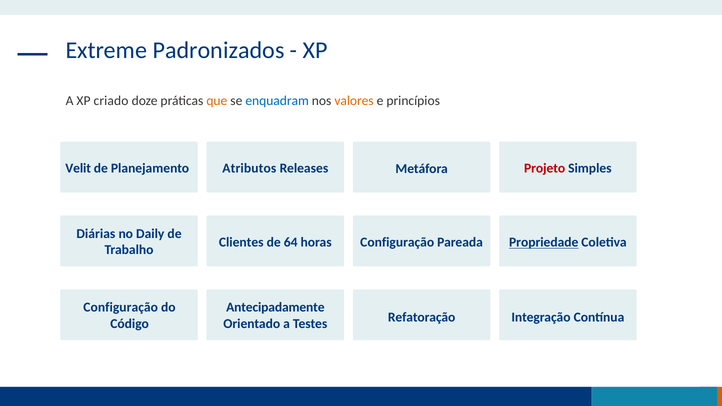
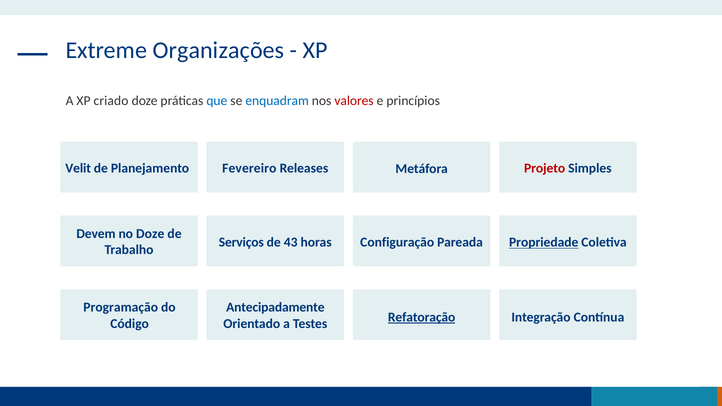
Padronizados: Padronizados -> Organizações (219, 50)
que colour: orange -> blue (217, 101)
valores colour: orange -> red (354, 101)
Atributos: Atributos -> Fevereiro (249, 169)
Diárias: Diárias -> Devem (96, 234)
no Daily: Daily -> Doze (150, 234)
Clientes: Clientes -> Serviços (241, 242)
64: 64 -> 43 (291, 242)
Configuração: Configuração -> Programação (121, 308)
Refatoração underline: none -> present (422, 317)
